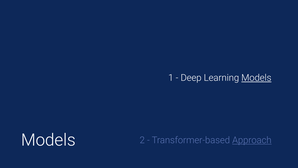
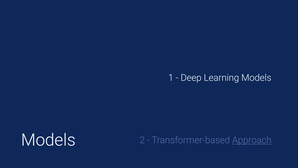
Models underline: present -> none (256, 78)
